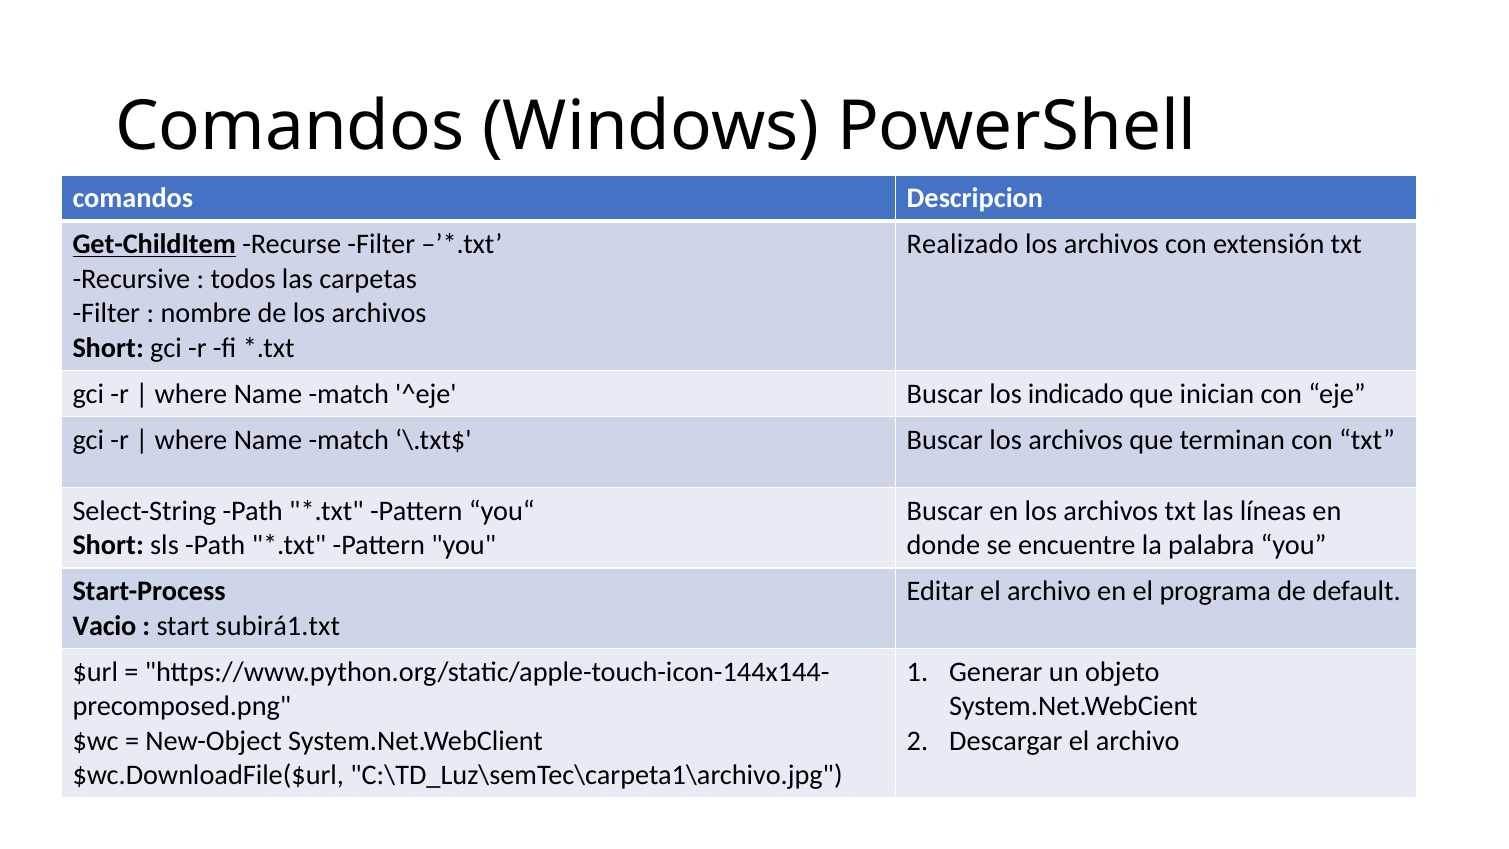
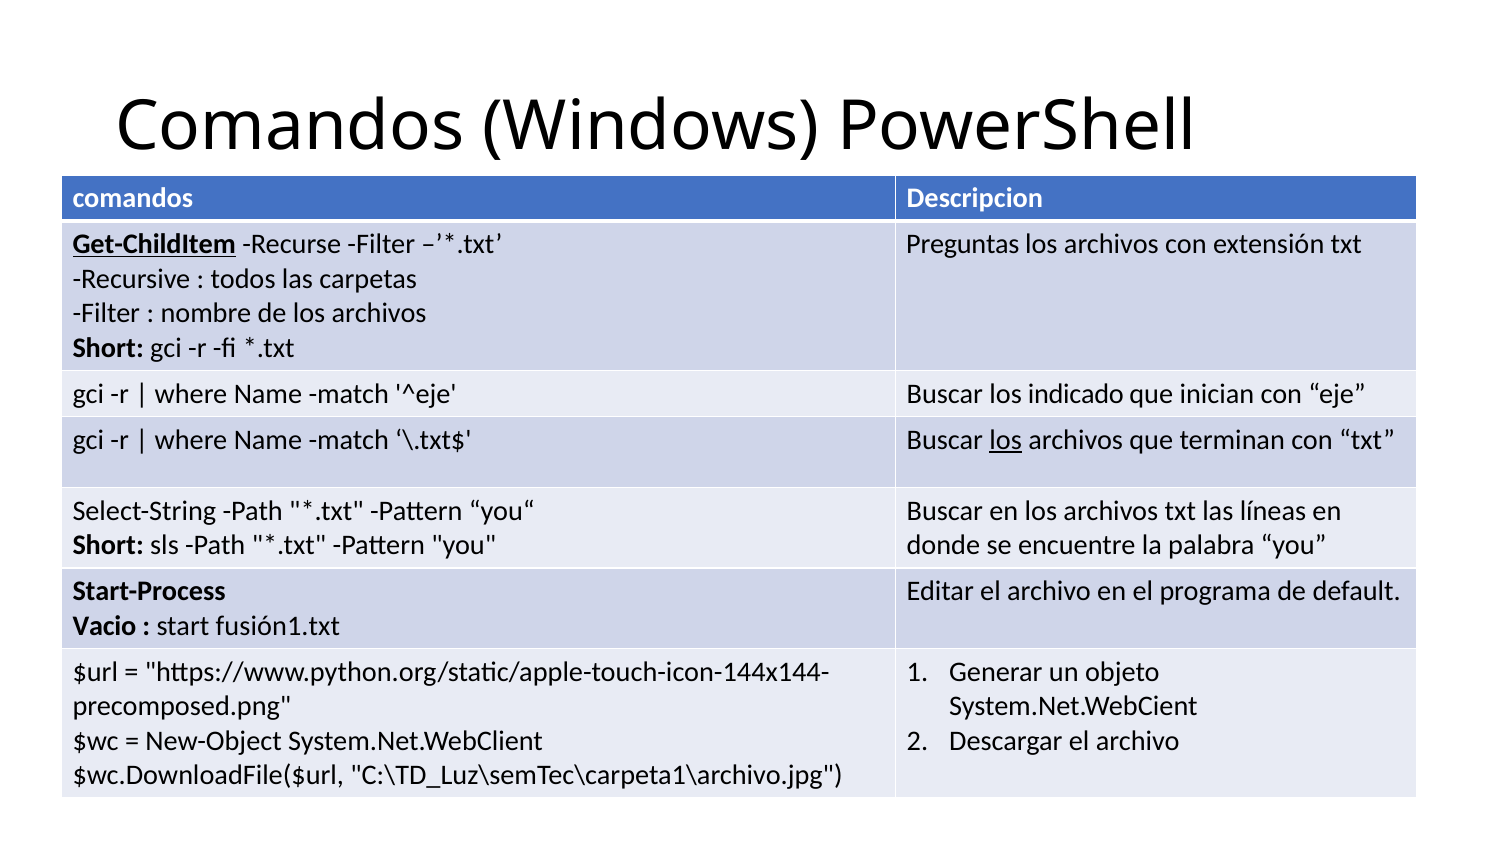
Realizado: Realizado -> Preguntas (963, 244)
los underline: none -> present (1006, 440)
subirá1.txt: subirá1.txt -> fusión1.txt (278, 626)
